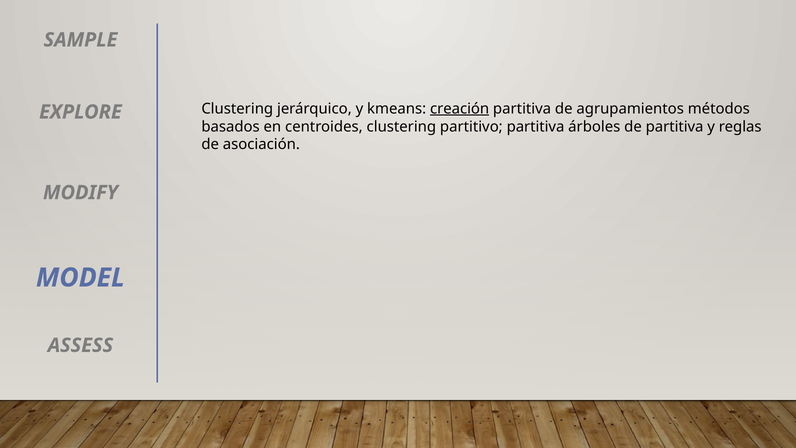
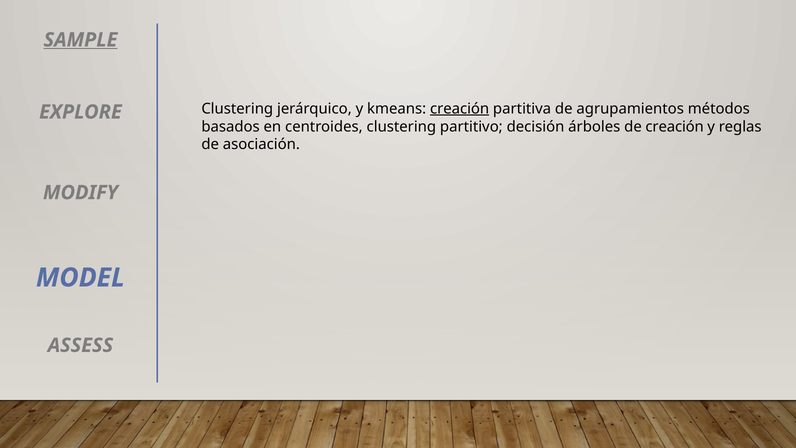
SAMPLE underline: none -> present (81, 40)
partitivo partitiva: partitiva -> decisión (536, 127)
de partitiva: partitiva -> creación (675, 127)
